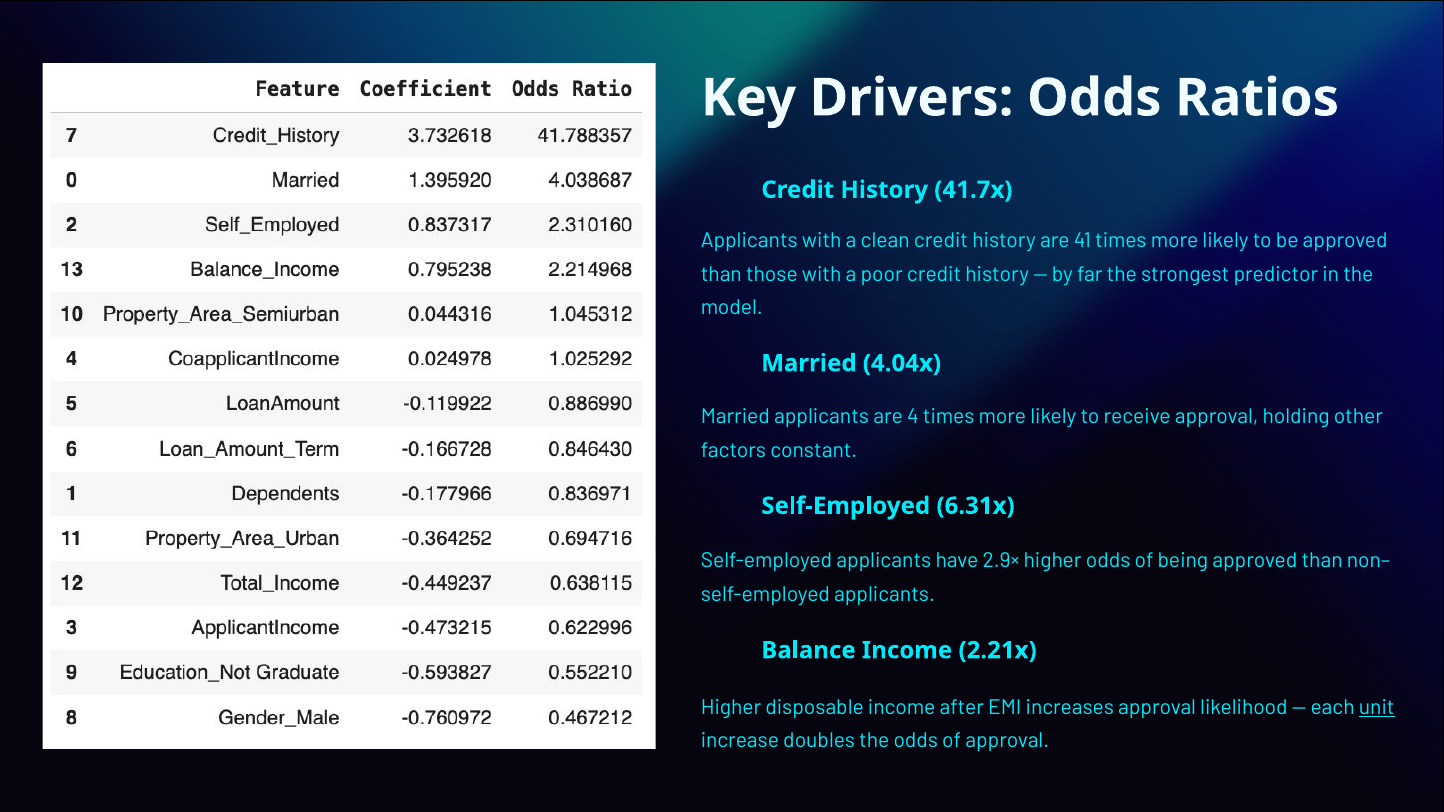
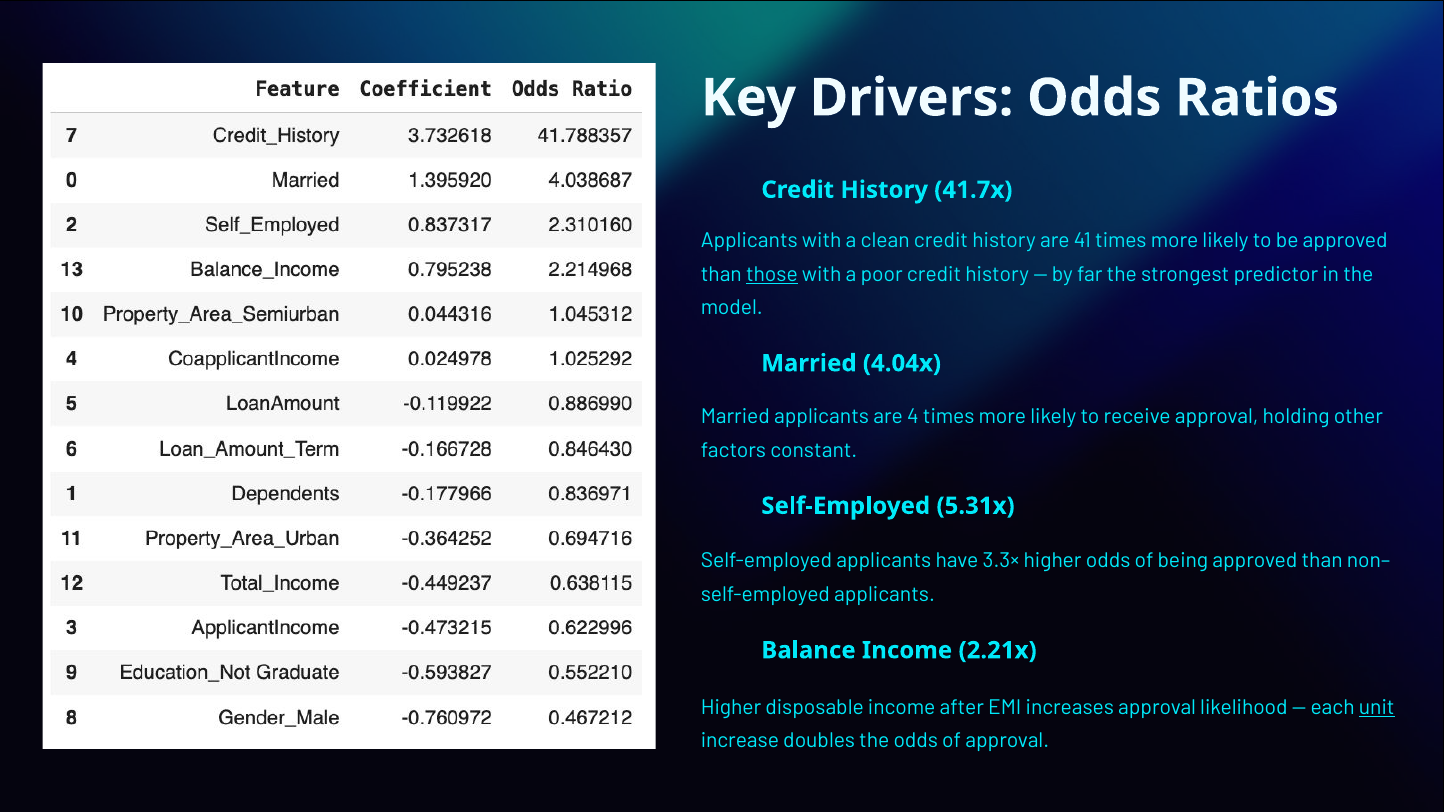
those underline: none -> present (772, 275)
6.31x: 6.31x -> 5.31x (976, 506)
2.9×: 2.9× -> 3.3× (1001, 561)
